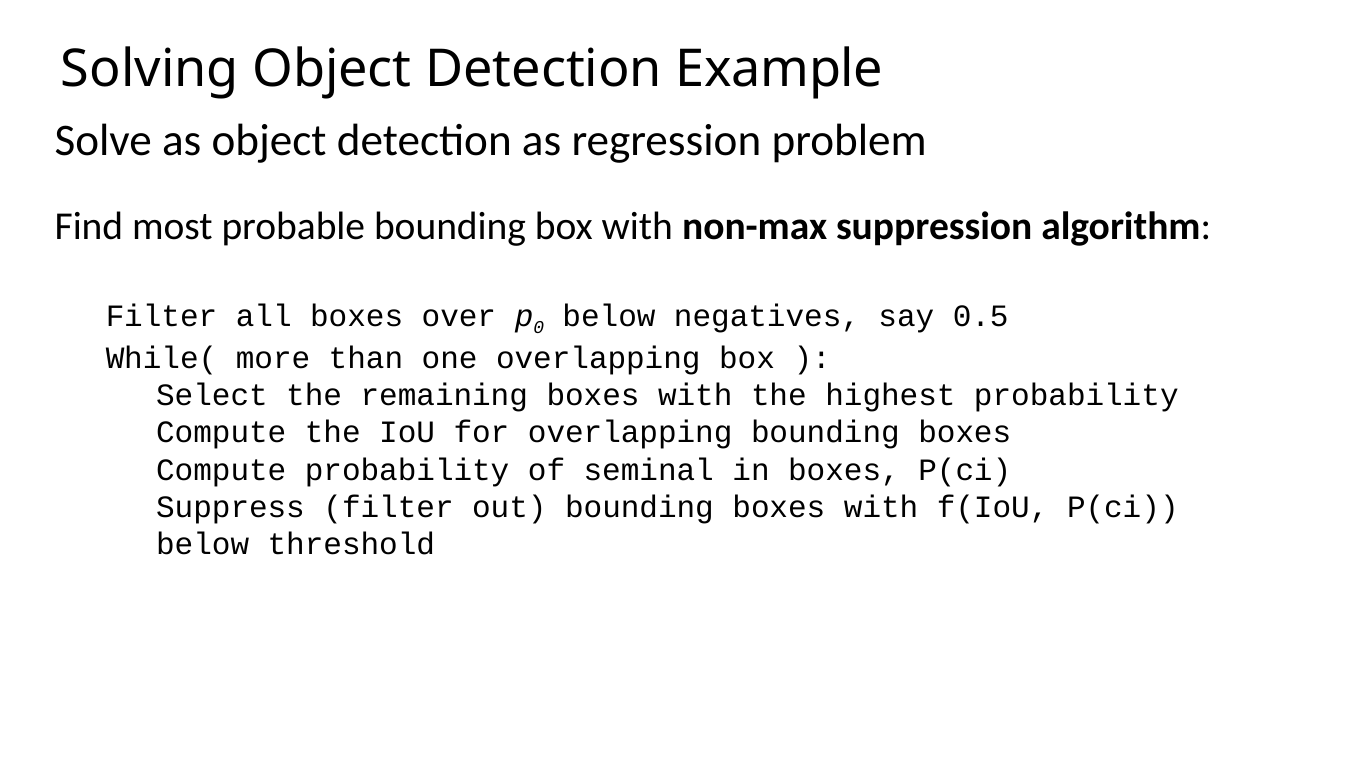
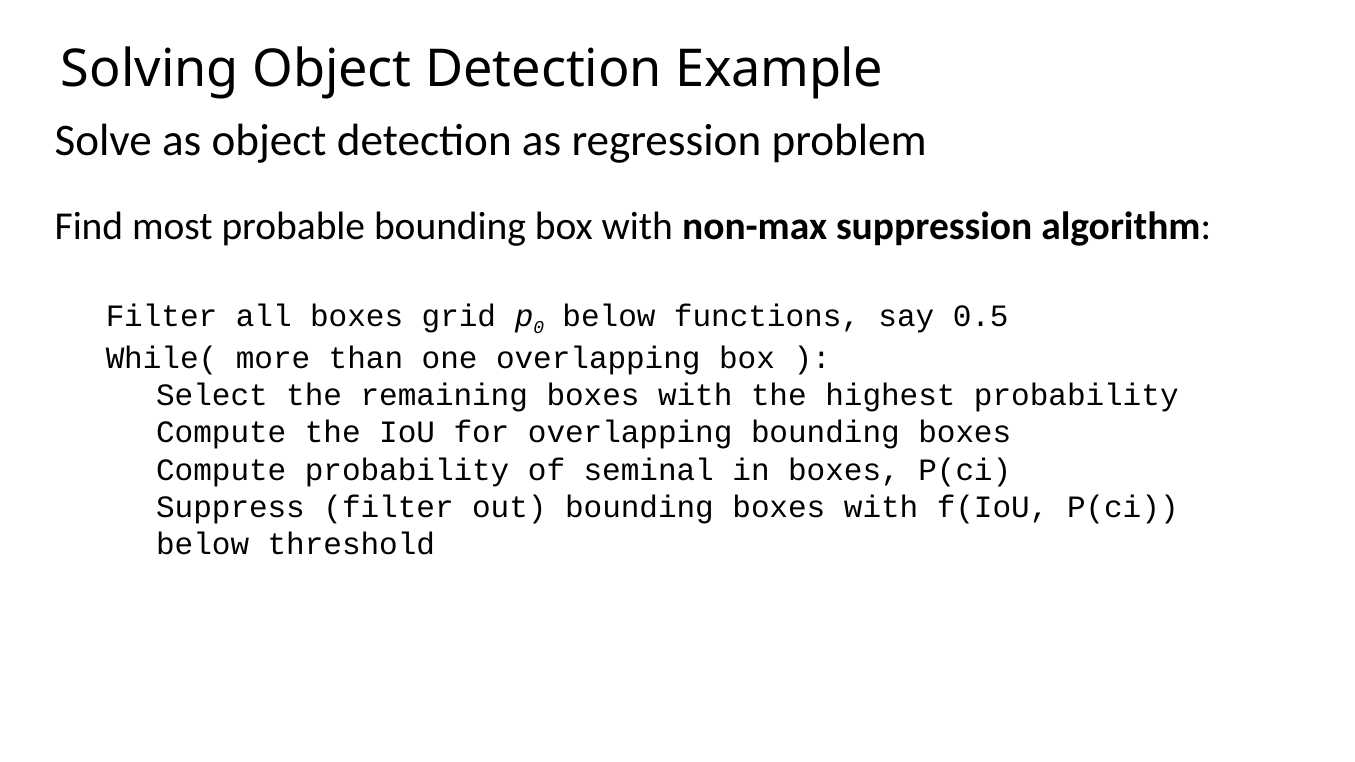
over: over -> grid (459, 316)
negatives: negatives -> functions (767, 316)
